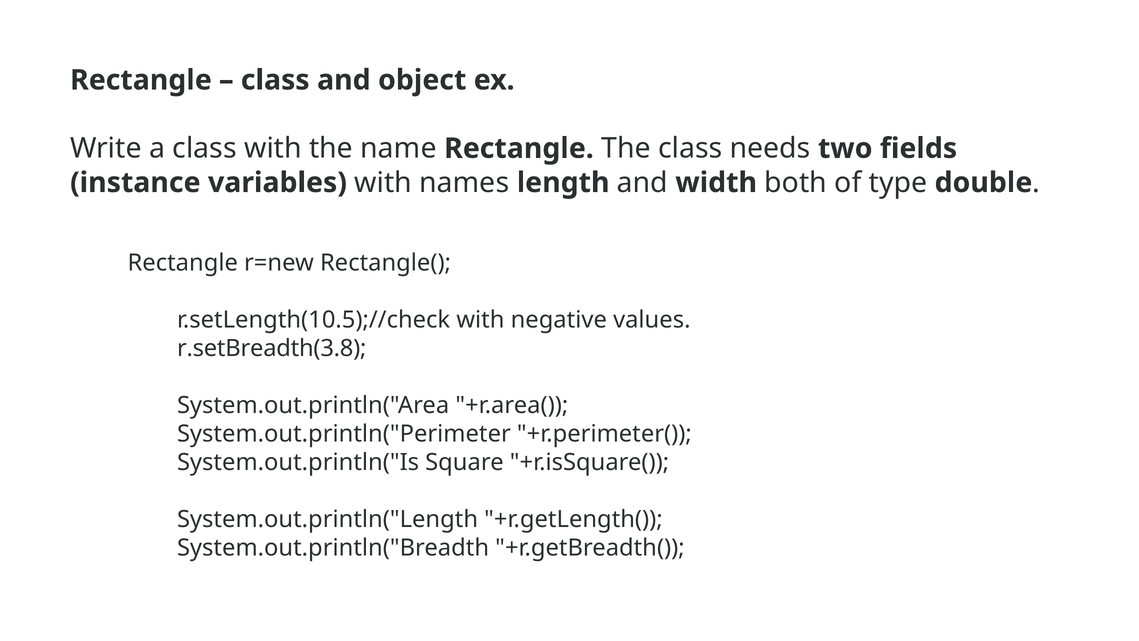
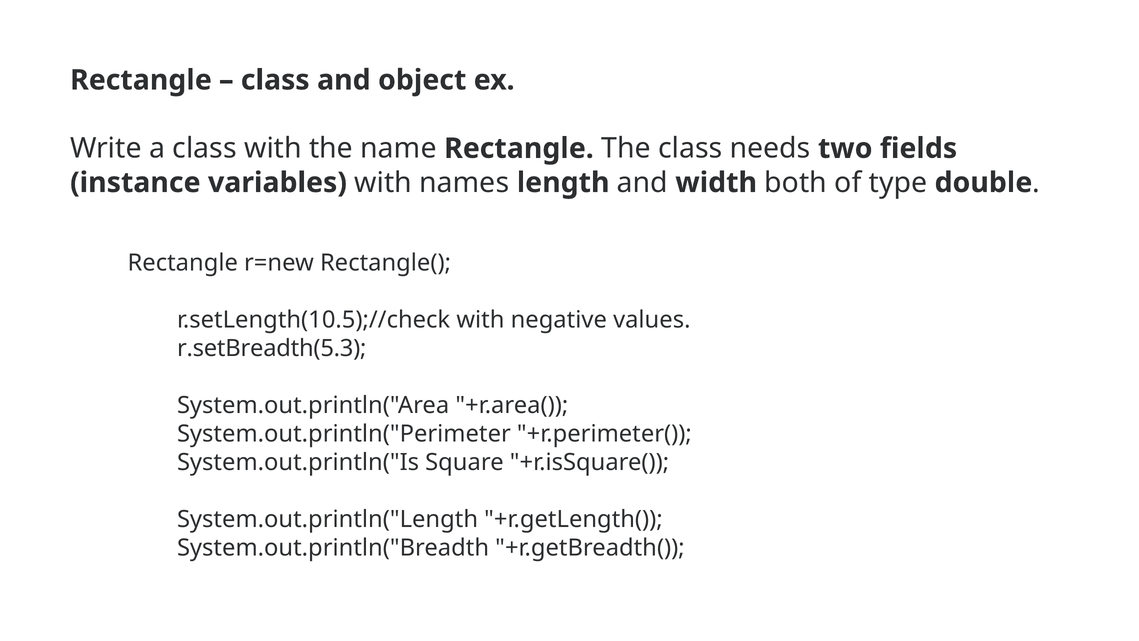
r.setBreadth(3.8: r.setBreadth(3.8 -> r.setBreadth(5.3 (272, 348)
